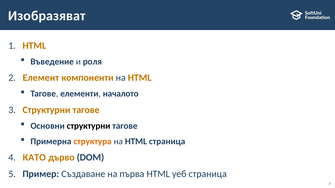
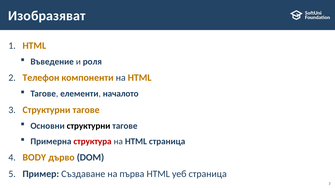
Елемент: Елемент -> Телефон (41, 78)
структура colour: orange -> red (92, 142)
КАТО: КАТО -> BODY (34, 158)
